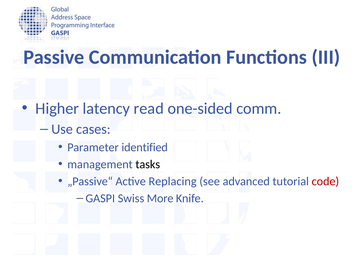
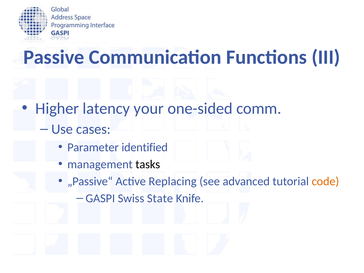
read: read -> your (149, 108)
code colour: red -> orange (325, 181)
More: More -> State (160, 198)
